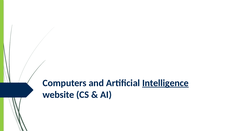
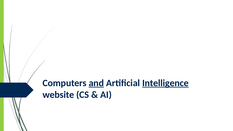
and underline: none -> present (96, 83)
